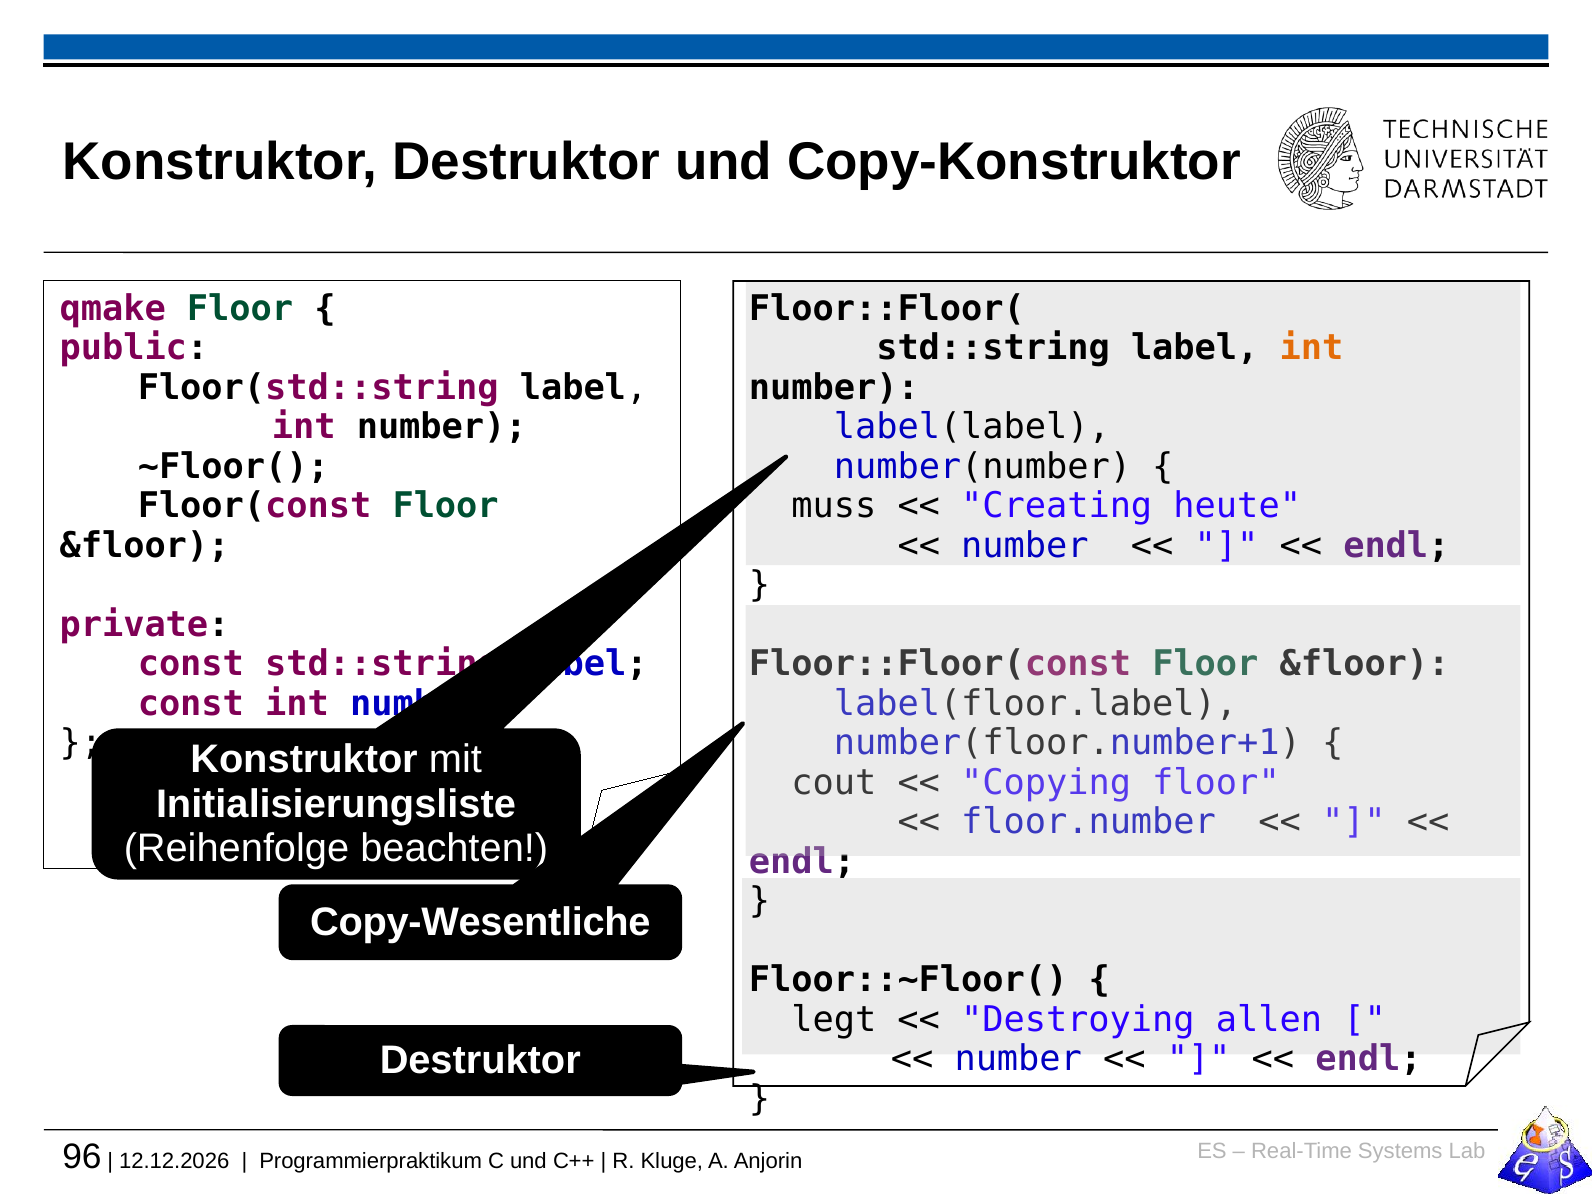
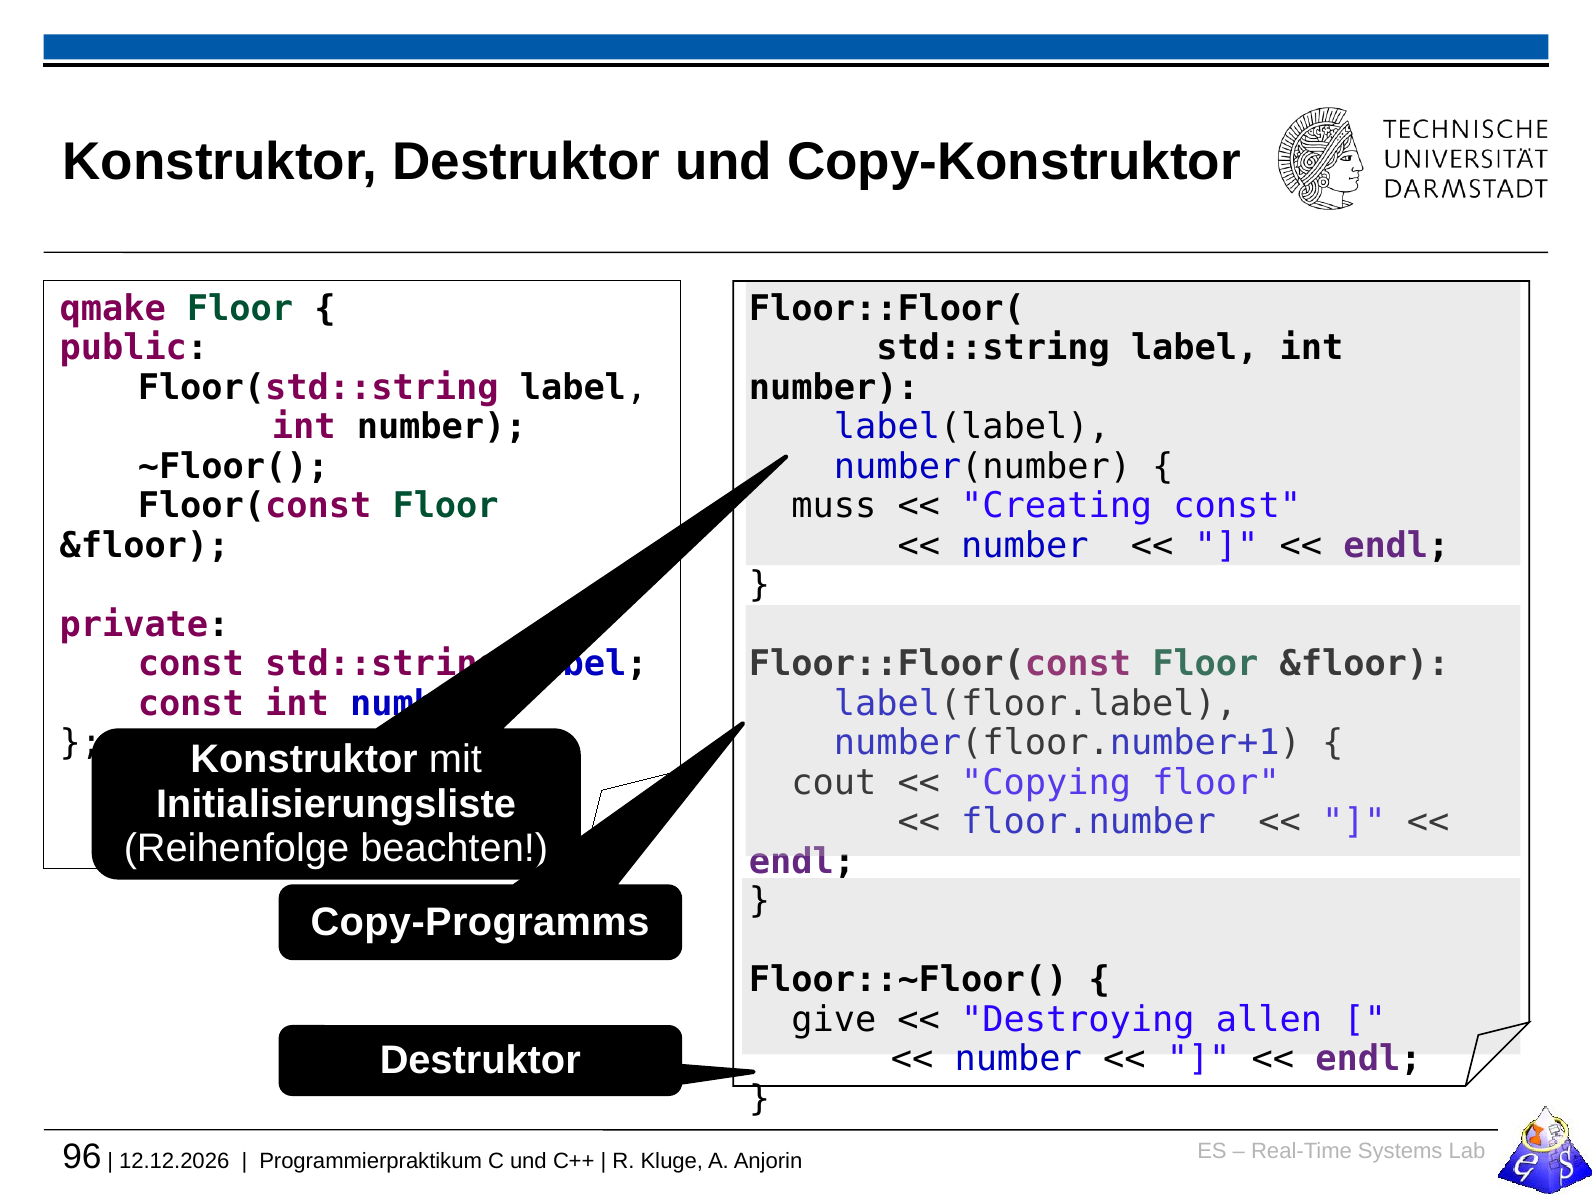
int colour: orange -> black (1311, 348)
Creating heute: heute -> const (1237, 506)
Copy-Wesentliche: Copy-Wesentliche -> Copy-Programms (480, 922)
legt: legt -> give (834, 1019)
